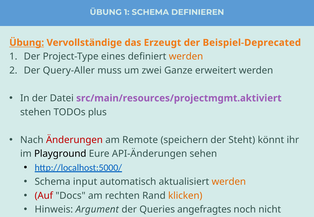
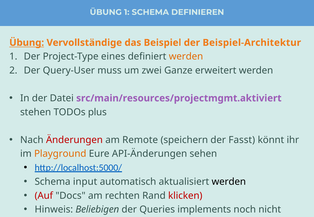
Erzeugt: Erzeugt -> Beispiel (163, 43)
Beispiel-Deprecated: Beispiel-Deprecated -> Beispiel-Architektur (252, 43)
Query-Aller: Query-Aller -> Query-User (69, 71)
Steht: Steht -> Fasst (242, 140)
Playground colour: black -> orange (60, 154)
werden colour: orange -> black (229, 182)
klicken colour: orange -> red (185, 196)
Argument: Argument -> Beliebigen (97, 210)
angefragtes: angefragtes -> implements (204, 210)
